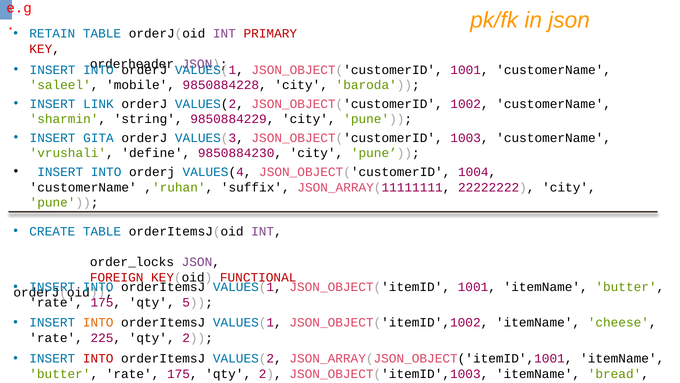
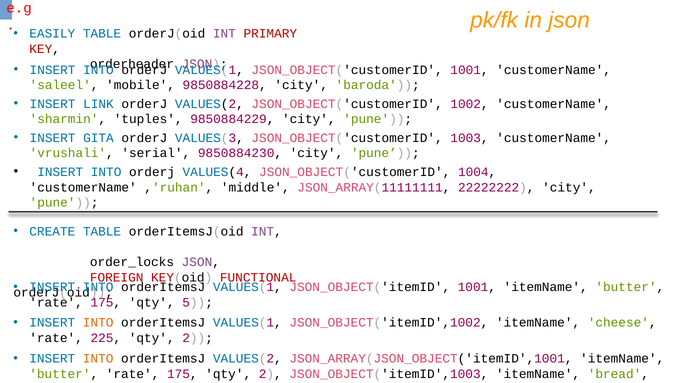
RETAIN: RETAIN -> EASILY (52, 34)
string: string -> tuples (148, 119)
define: define -> serial (156, 153)
suffix: suffix -> middle (255, 187)
INTO colour: red -> orange (98, 358)
